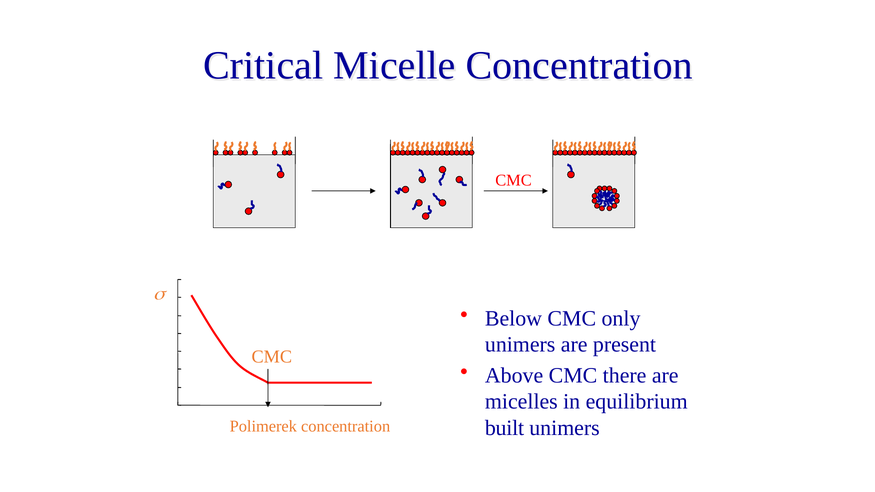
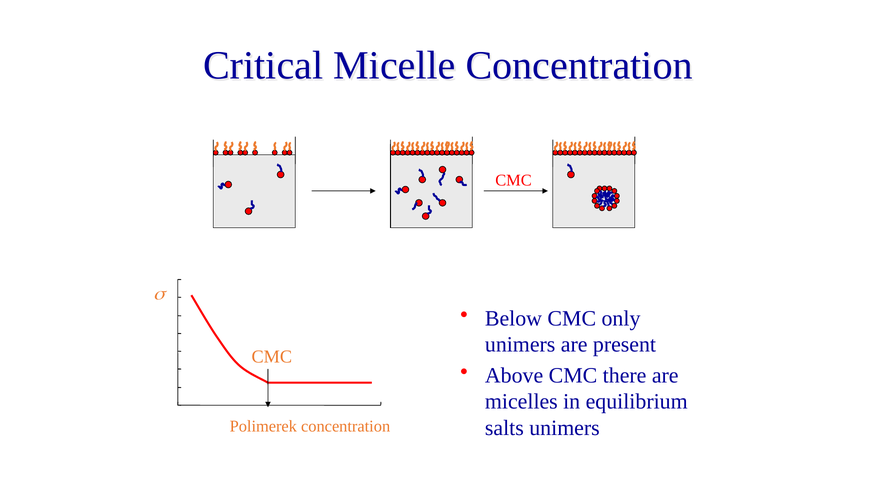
built: built -> salts (504, 428)
